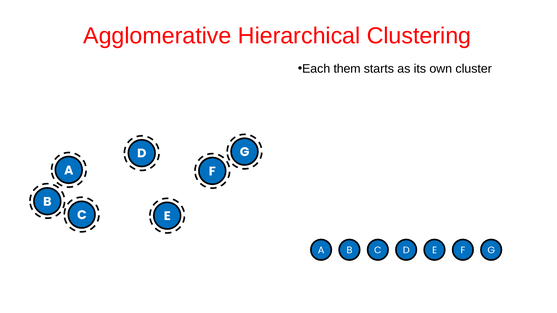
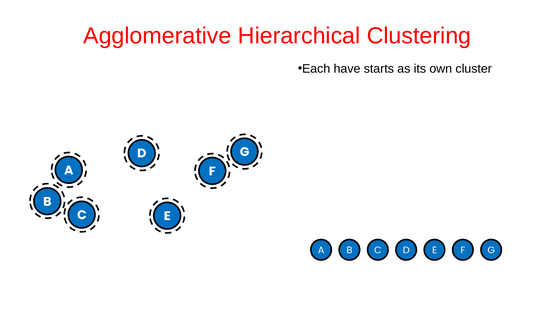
them: them -> have (347, 69)
